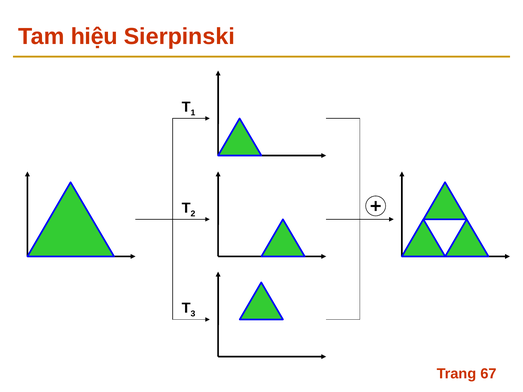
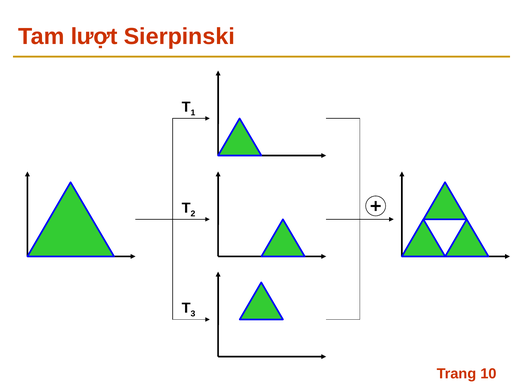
hiệu: hiệu -> lượt (94, 36)
67: 67 -> 10 (488, 374)
